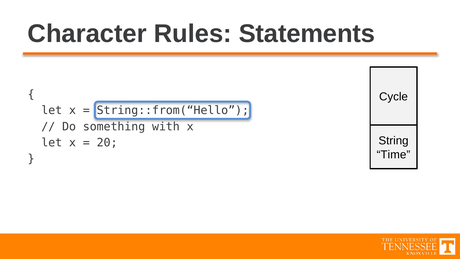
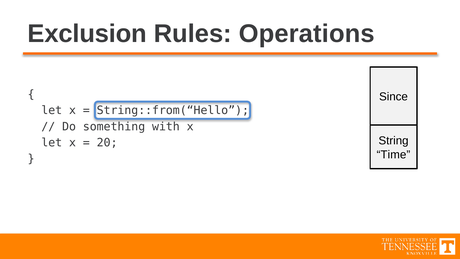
Character: Character -> Exclusion (87, 34)
Statements: Statements -> Operations (307, 34)
Cycle: Cycle -> Since (394, 97)
